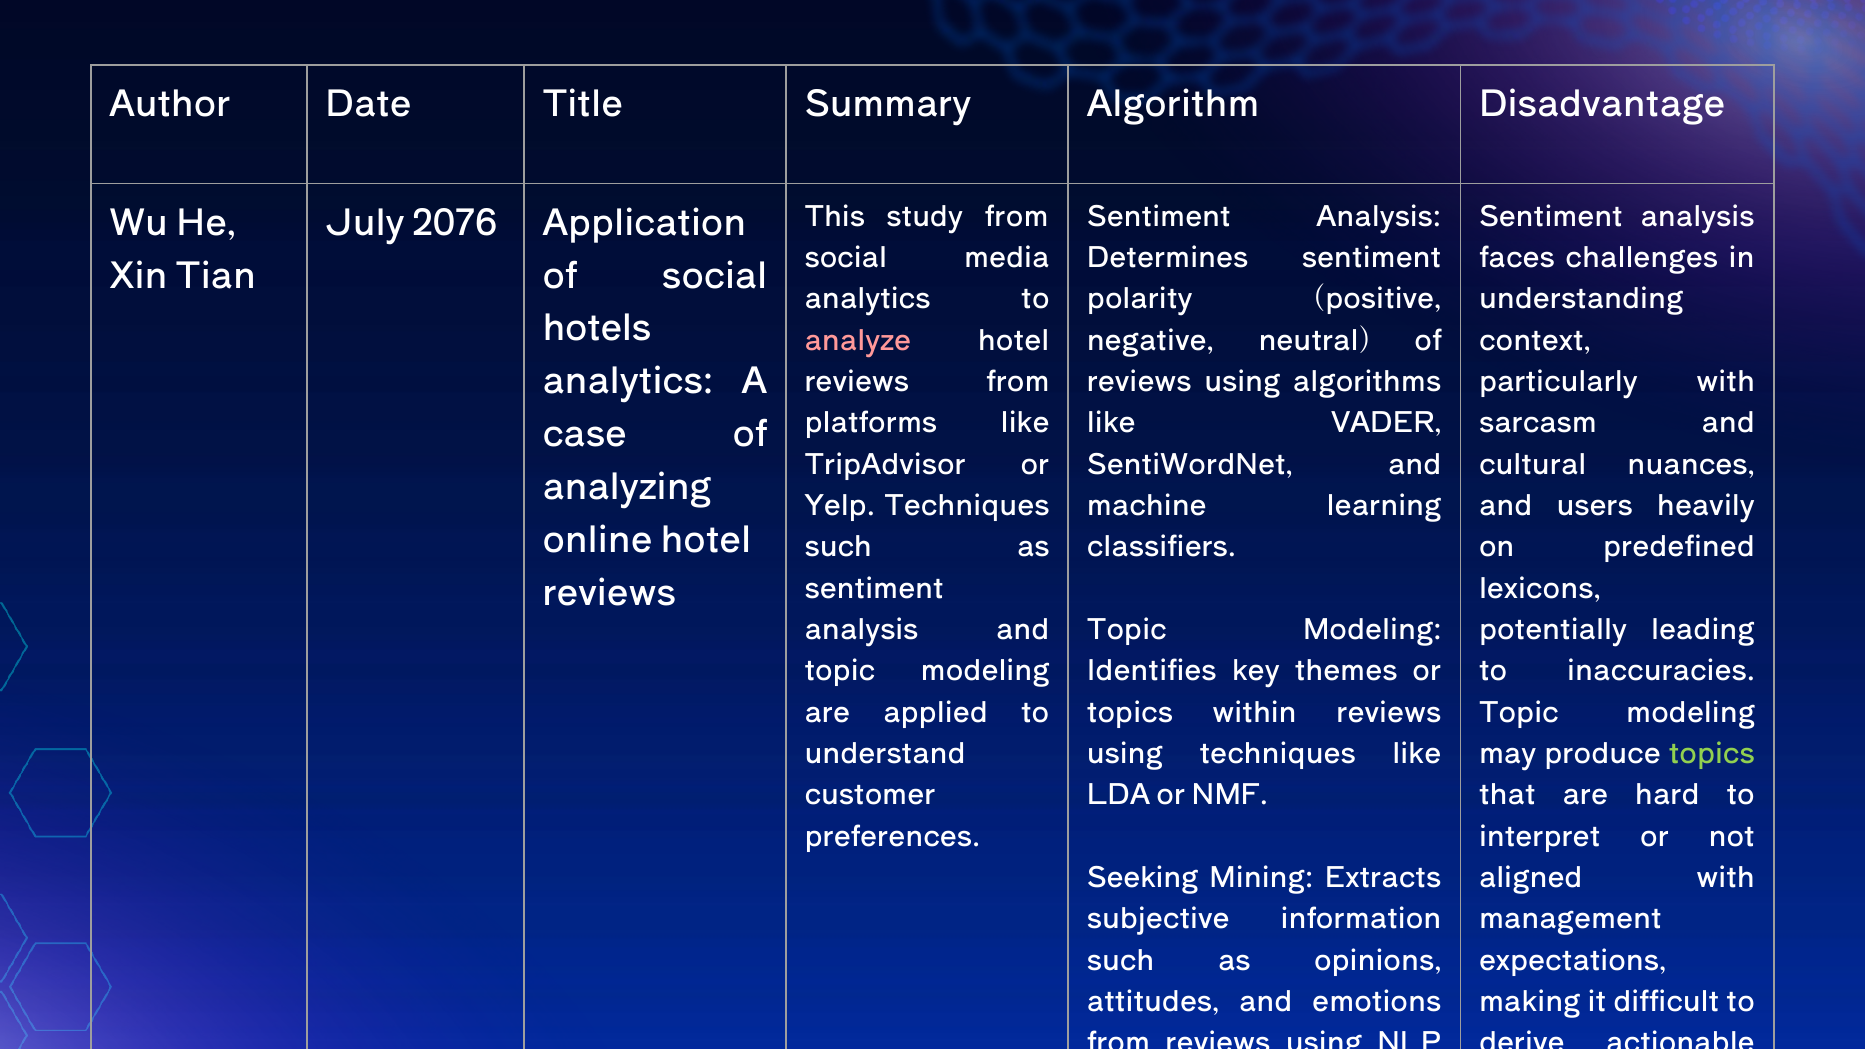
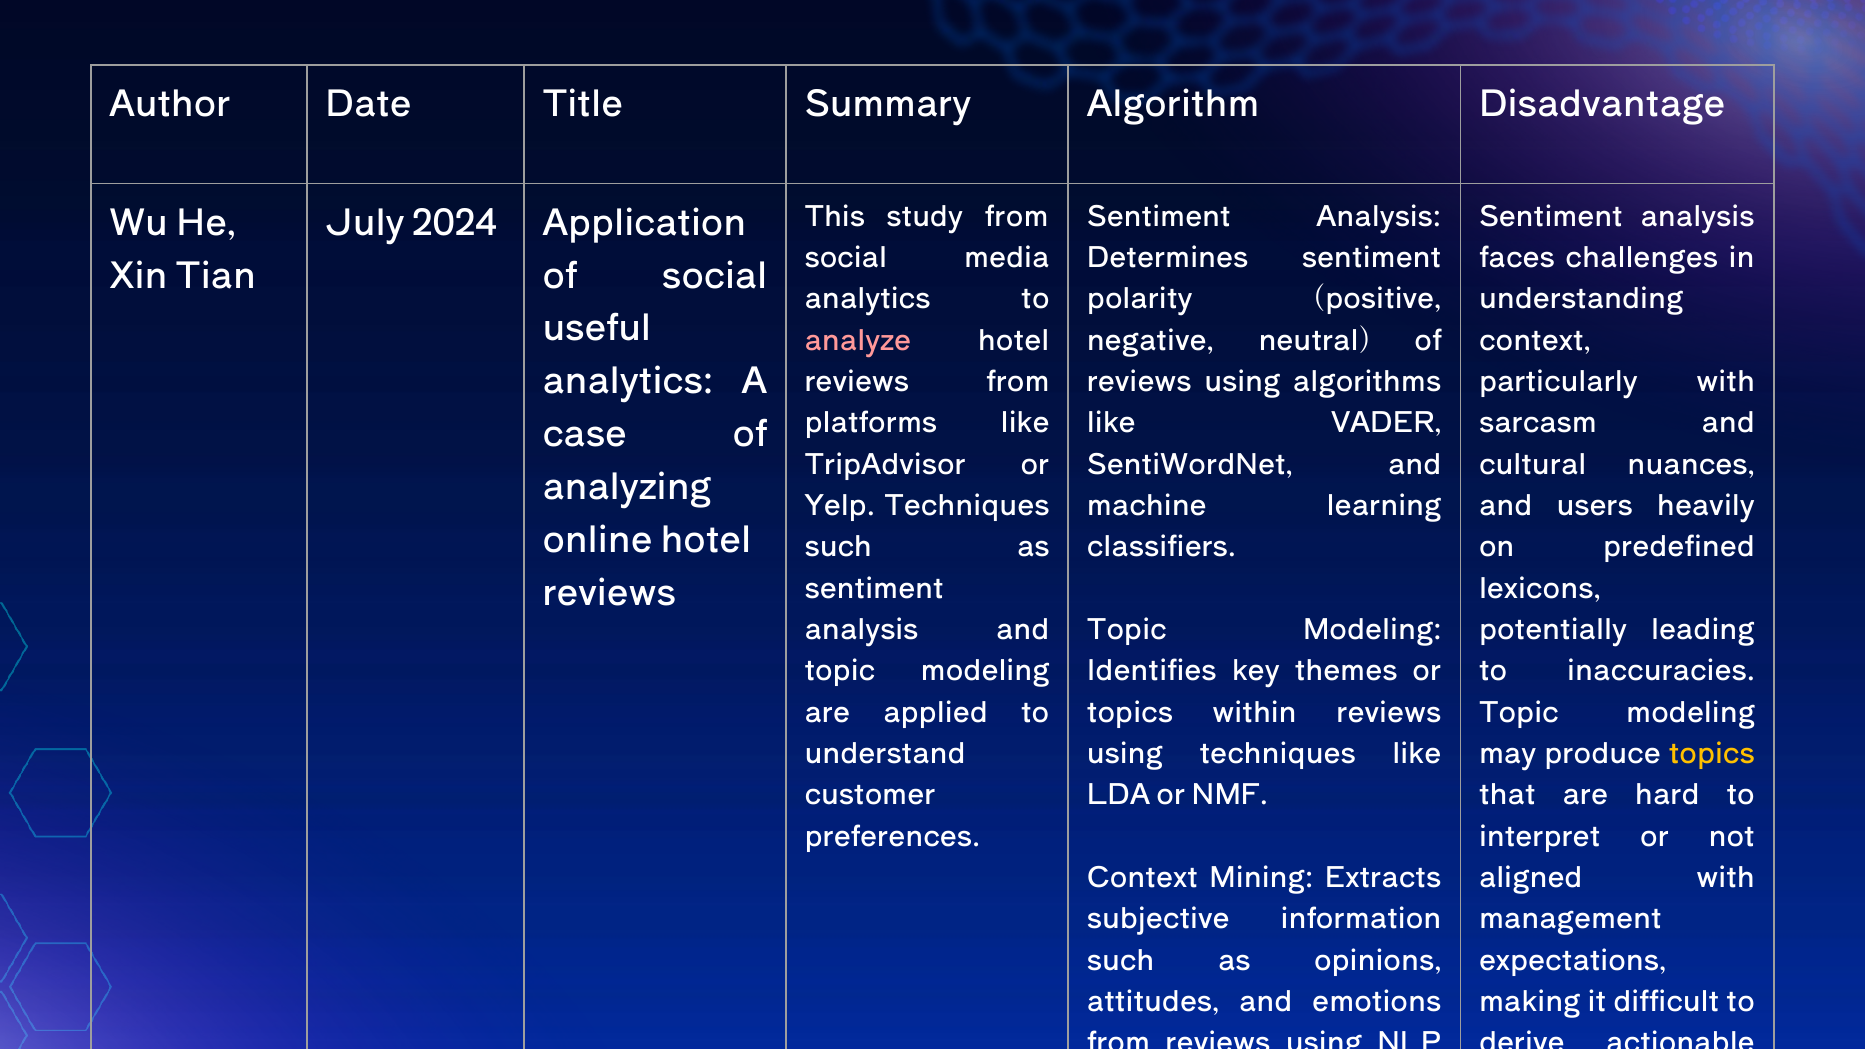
2076: 2076 -> 2024 (455, 223)
hotels: hotels -> useful (597, 329)
topics colour: light green -> yellow (1712, 754)
Seeking: Seeking -> Context (1142, 878)
